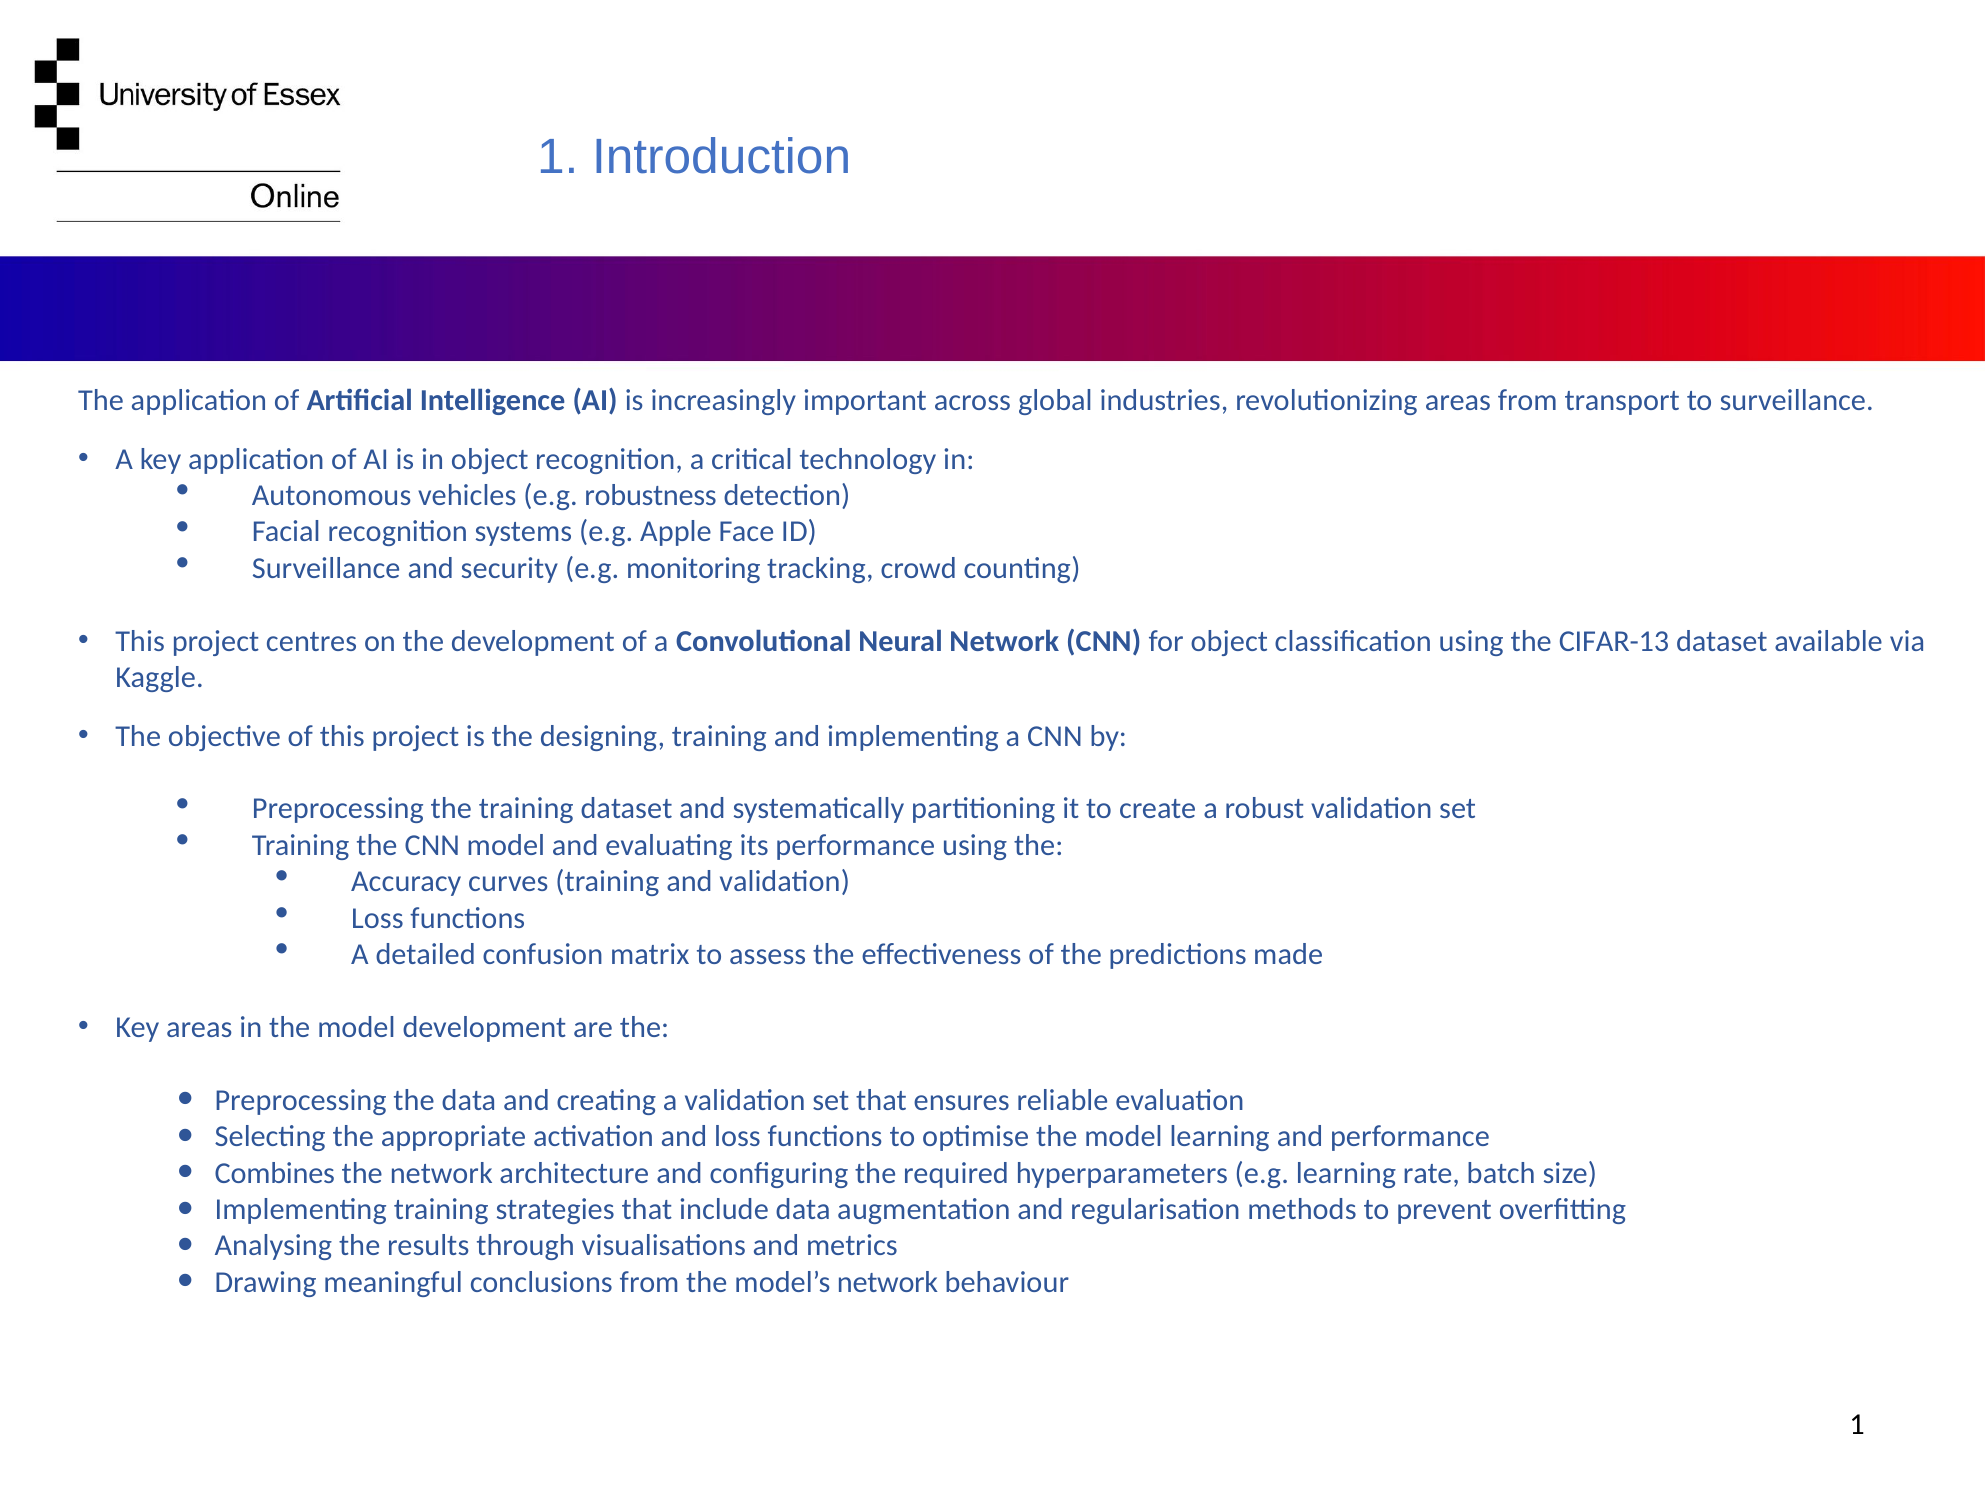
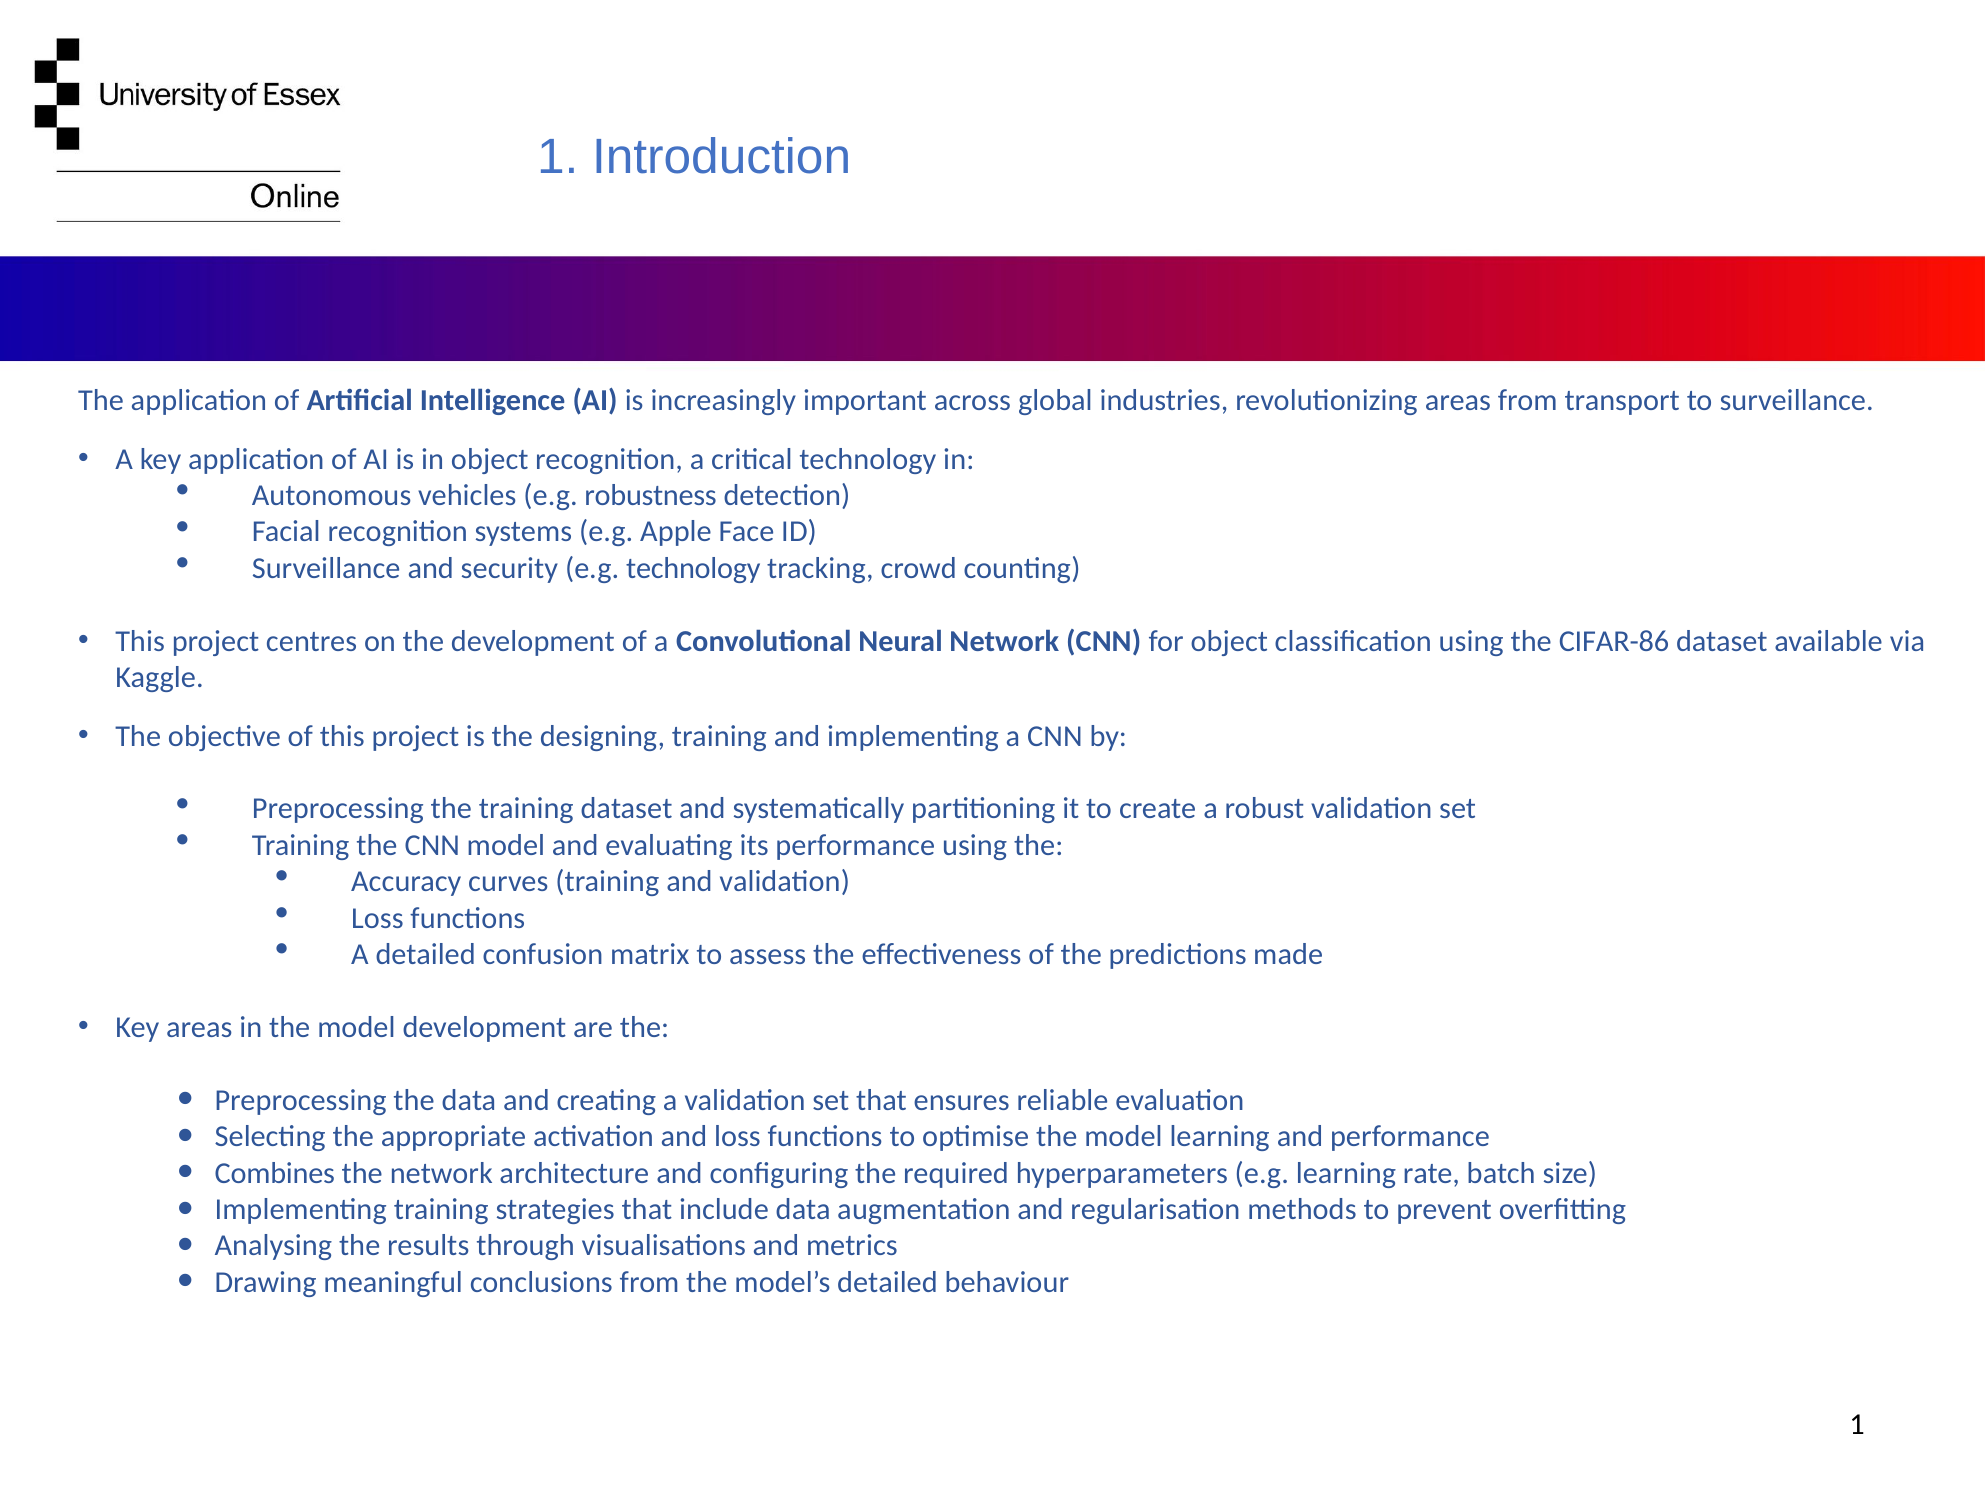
e.g monitoring: monitoring -> technology (693, 568)
CIFAR-13: CIFAR-13 -> CIFAR-86 (1614, 641)
model’s network: network -> detailed (887, 1282)
